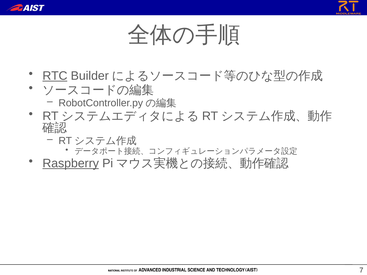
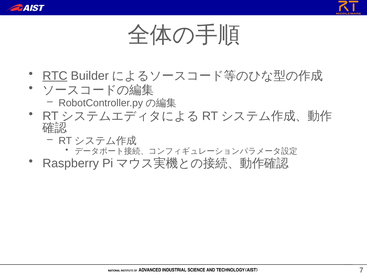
Raspberry underline: present -> none (71, 163)
